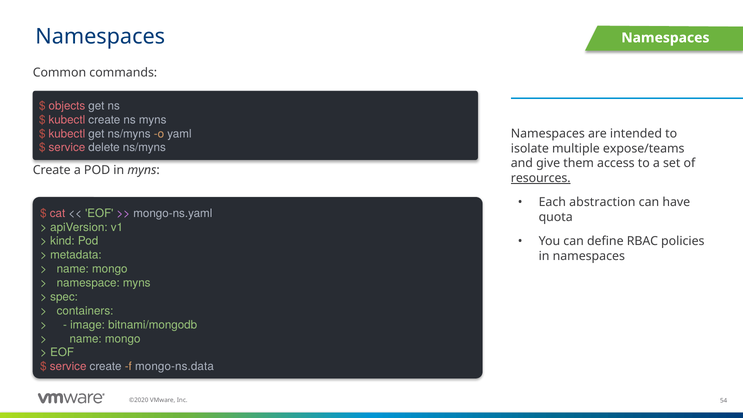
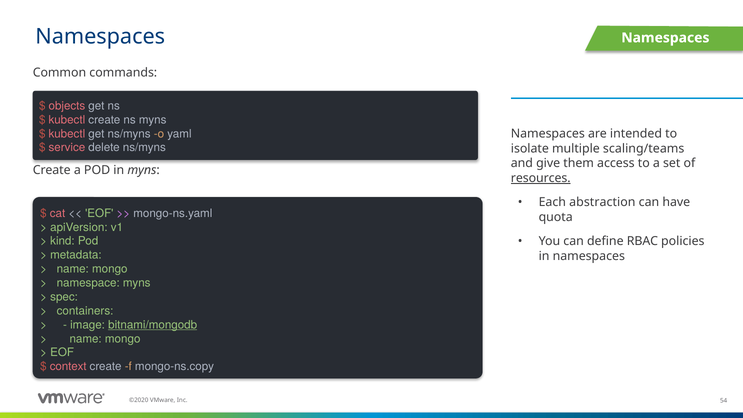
expose/teams: expose/teams -> scaling/teams (644, 149)
bitnami/mongodb underline: none -> present (153, 325)
service: service -> context (68, 367)
mongo-ns.data: mongo-ns.data -> mongo-ns.copy (175, 367)
